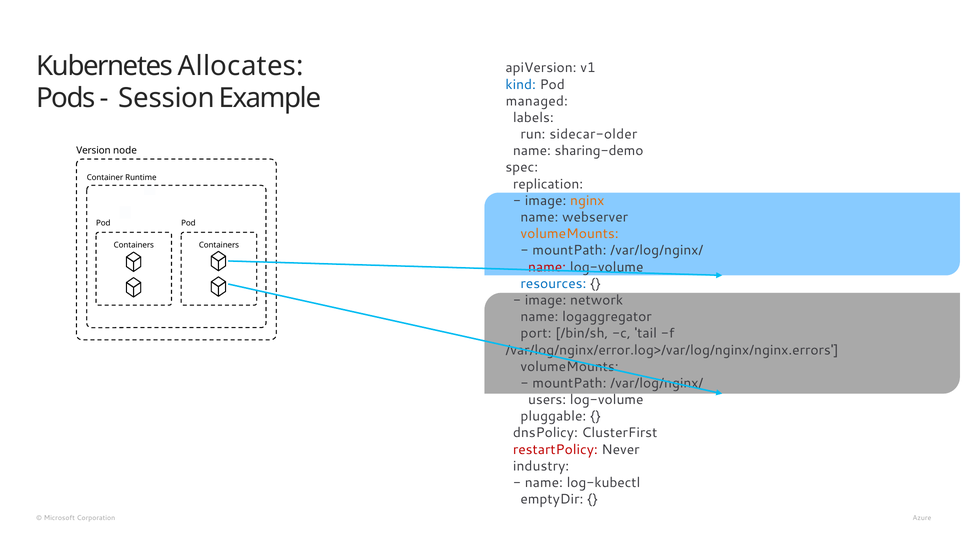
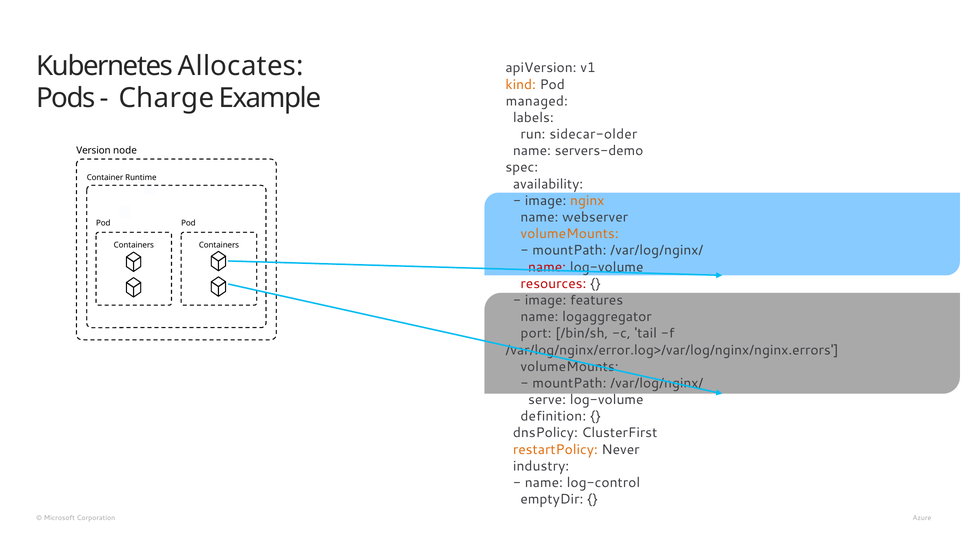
kind colour: blue -> orange (521, 84)
Session: Session -> Charge (166, 98)
sharing-demo: sharing-demo -> servers-demo (599, 151)
replication: replication -> availability (548, 184)
resources colour: blue -> red (553, 284)
network: network -> features (597, 300)
users: users -> serve (547, 400)
pluggable: pluggable -> definition (553, 416)
restartPolicy colour: red -> orange (555, 450)
log-kubectl: log-kubectl -> log-control (603, 483)
